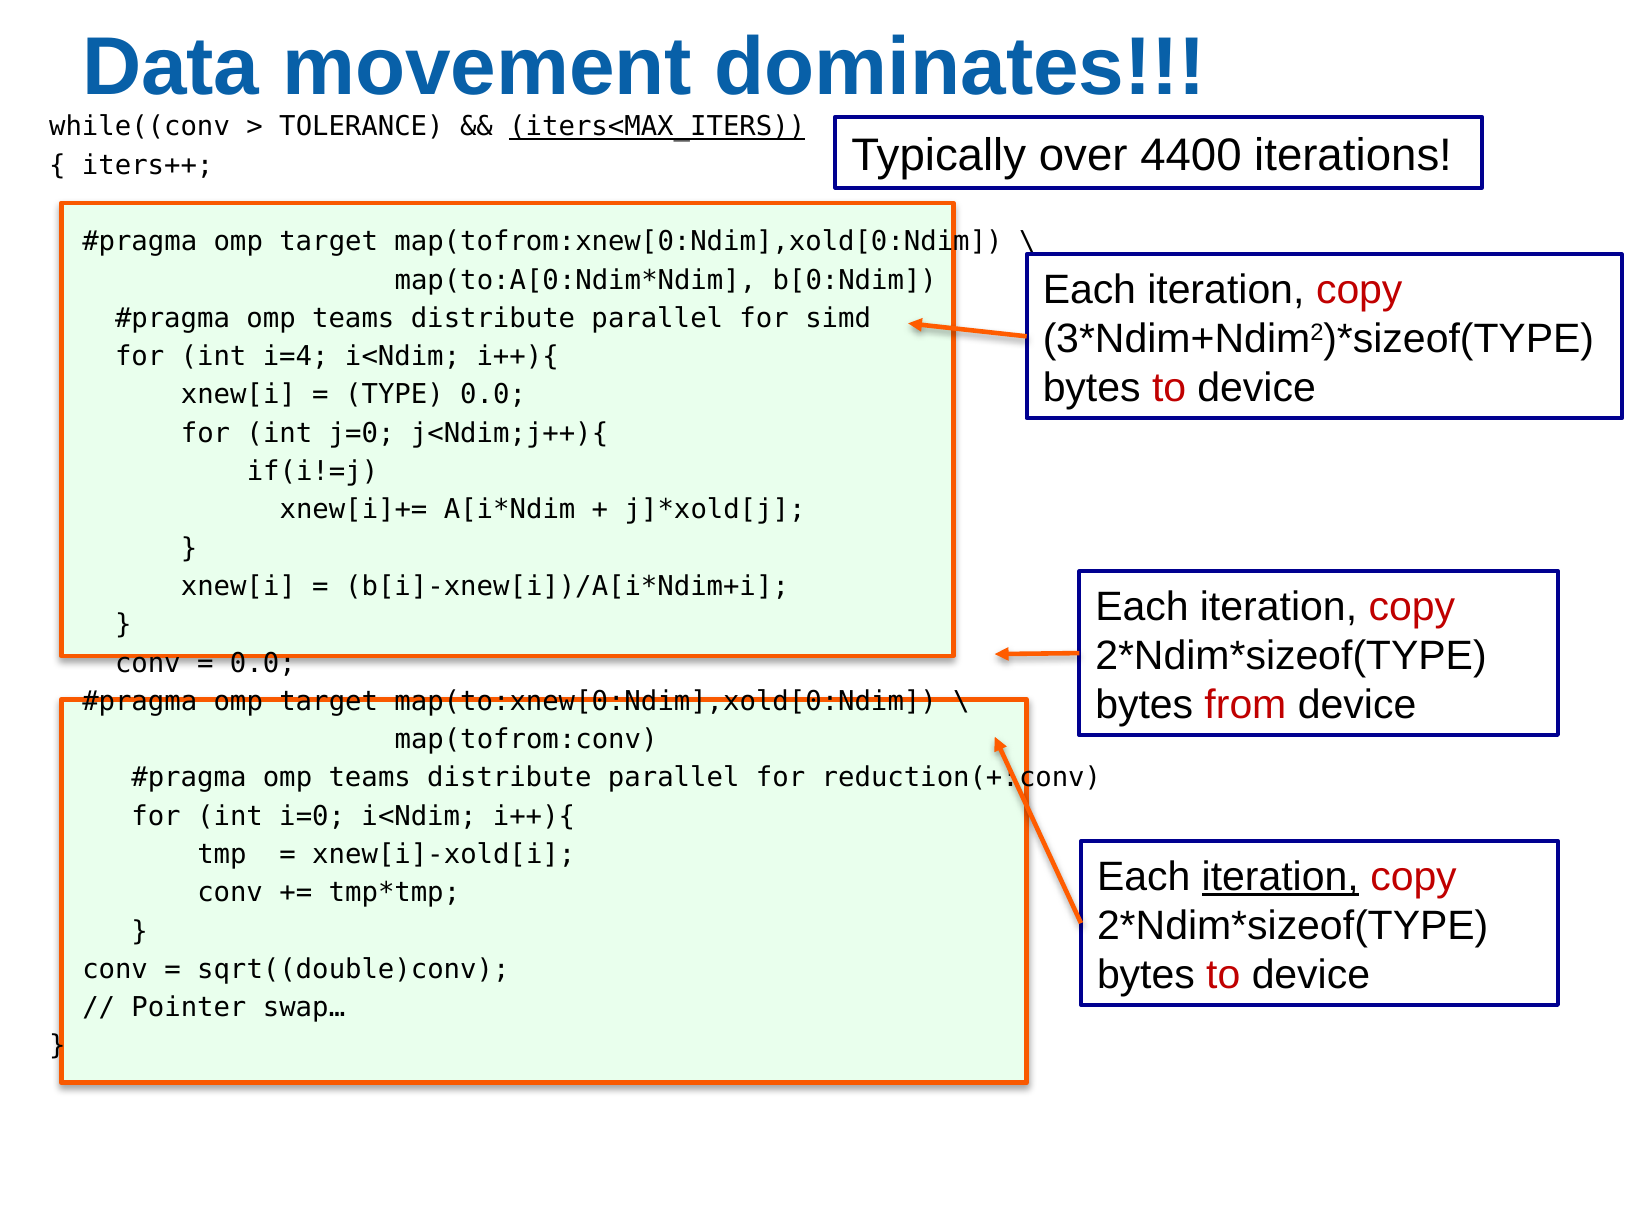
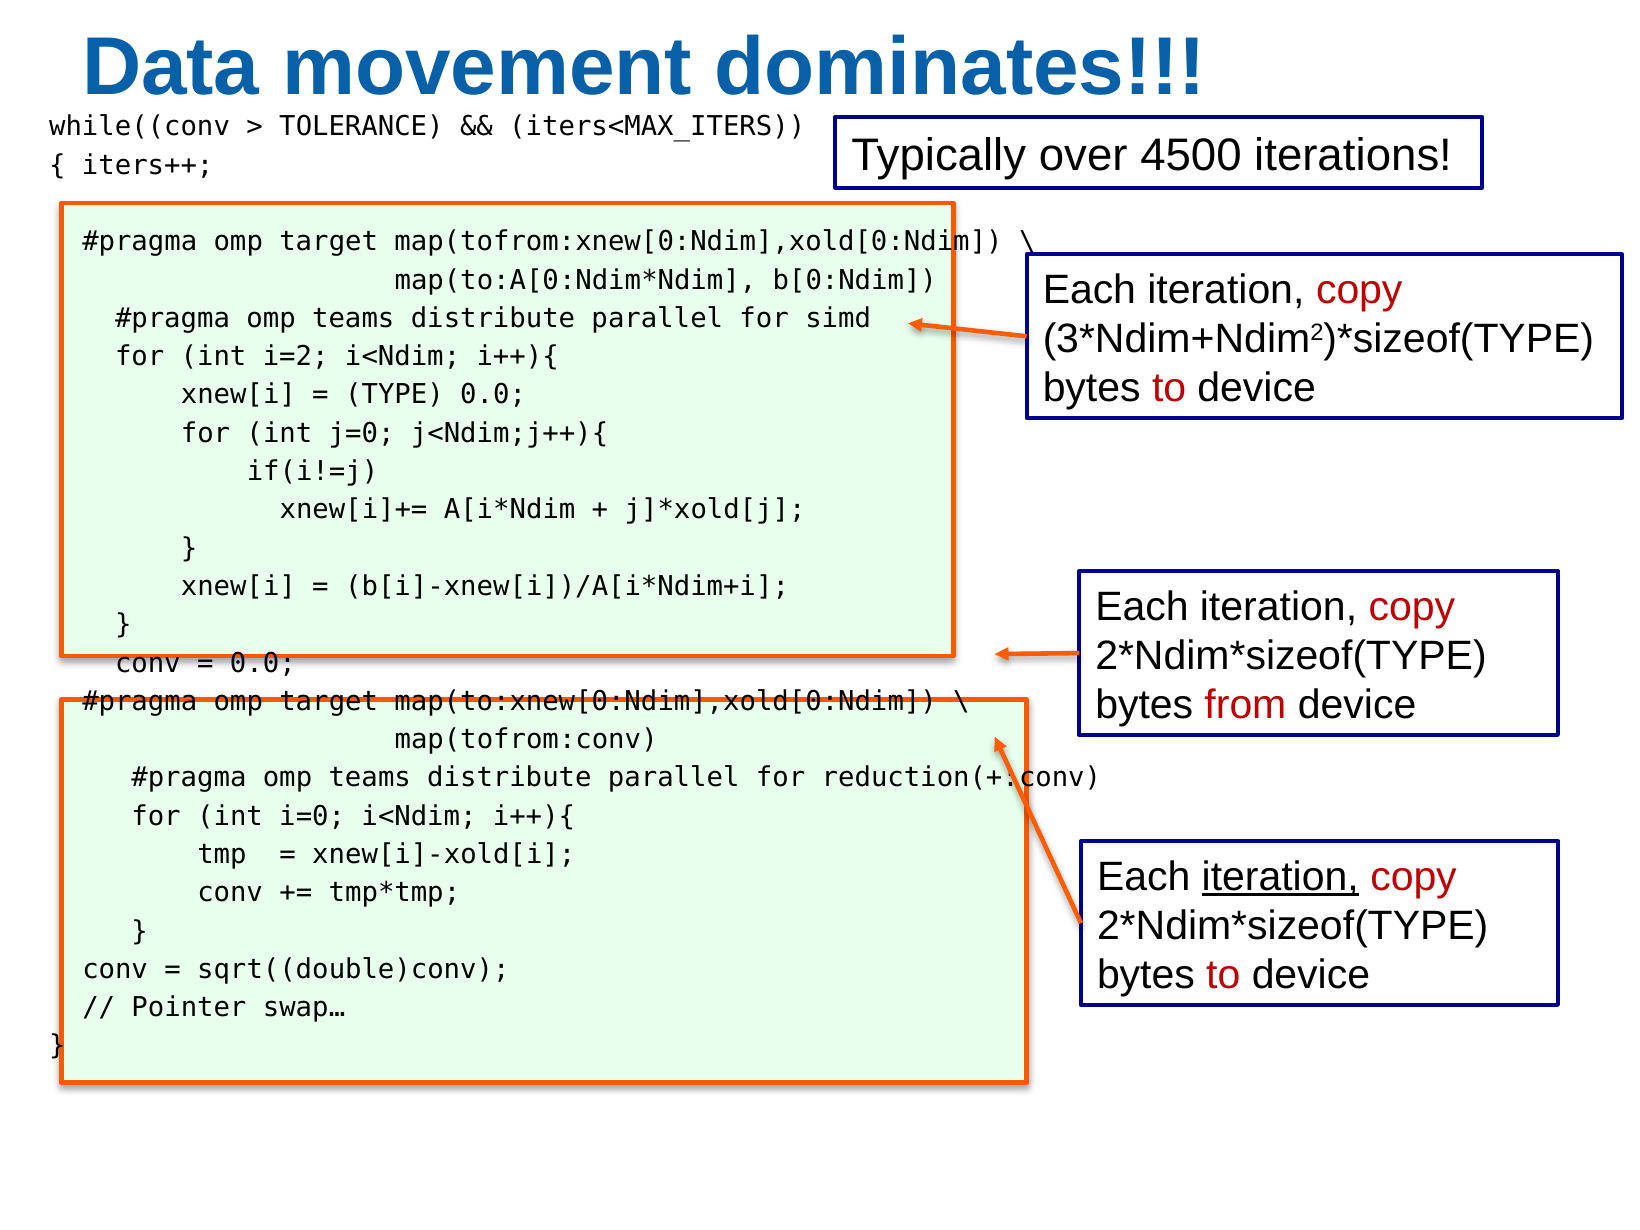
iters<MAX_ITERS underline: present -> none (657, 127)
4400: 4400 -> 4500 (1191, 155)
i=4: i=4 -> i=2 (296, 357)
